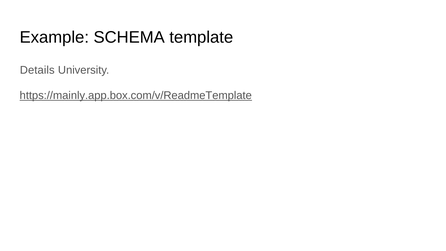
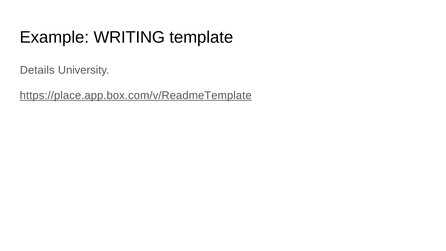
SCHEMA: SCHEMA -> WRITING (129, 37)
https://mainly.app.box.com/v/ReadmeTemplate: https://mainly.app.box.com/v/ReadmeTemplate -> https://place.app.box.com/v/ReadmeTemplate (136, 95)
